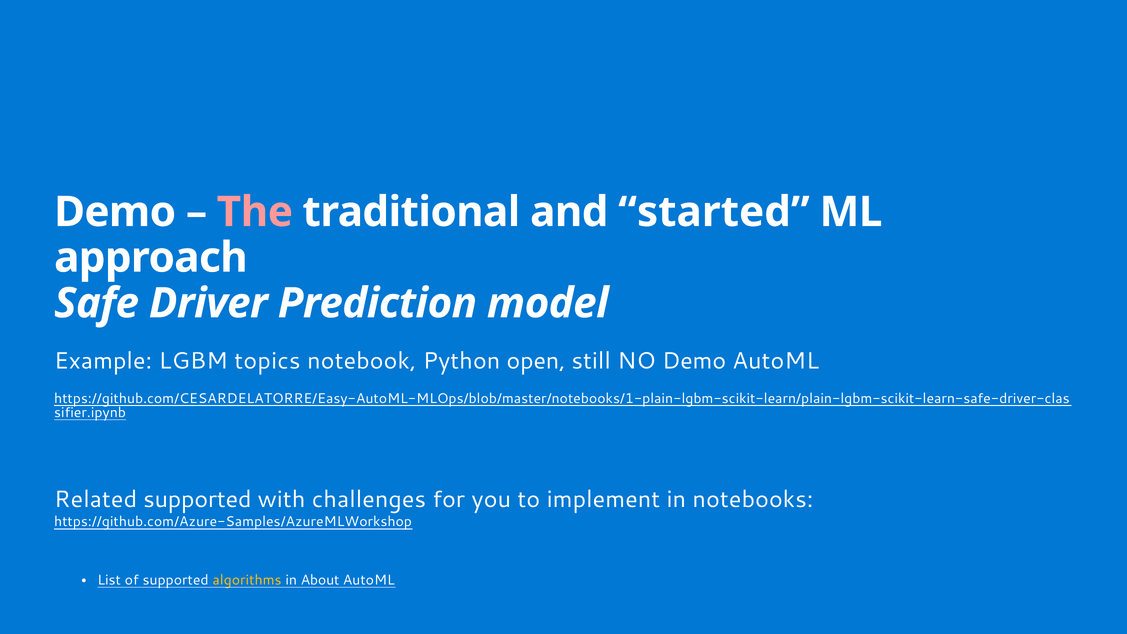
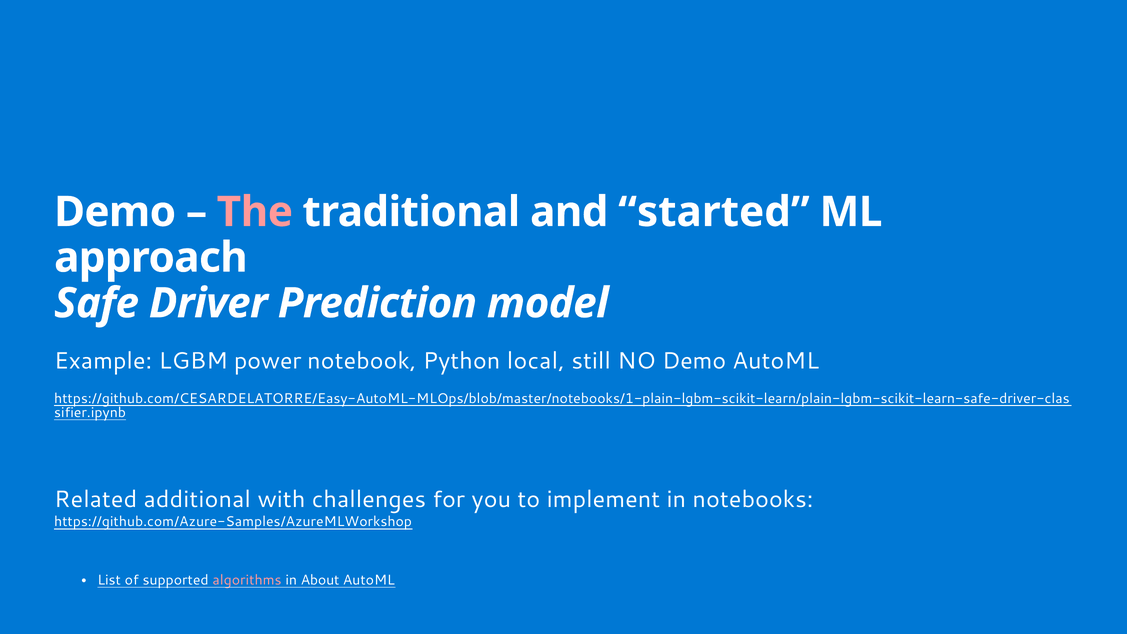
topics: topics -> power (268, 361)
open: open -> local (536, 361)
Related supported: supported -> additional (197, 499)
algorithms colour: yellow -> pink (247, 580)
